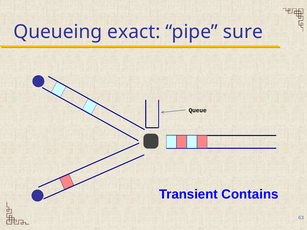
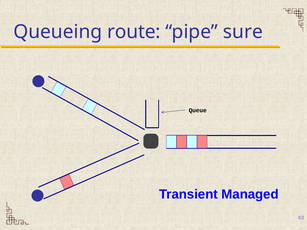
exact: exact -> route (134, 32)
Contains: Contains -> Managed (250, 195)
